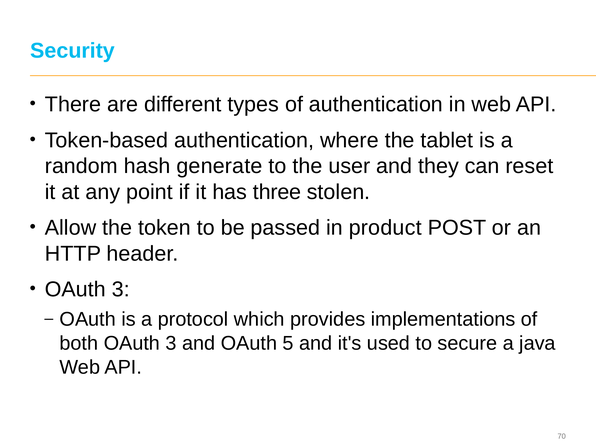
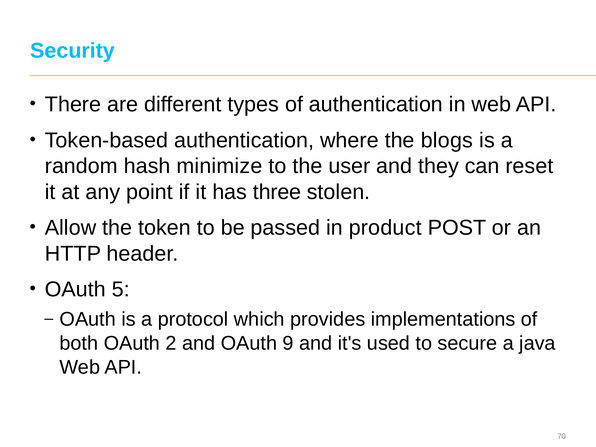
tablet: tablet -> blogs (447, 140)
generate: generate -> minimize (219, 166)
3: 3 -> 5 (121, 290)
both OAuth 3: 3 -> 2 (171, 343)
5: 5 -> 9 (288, 343)
